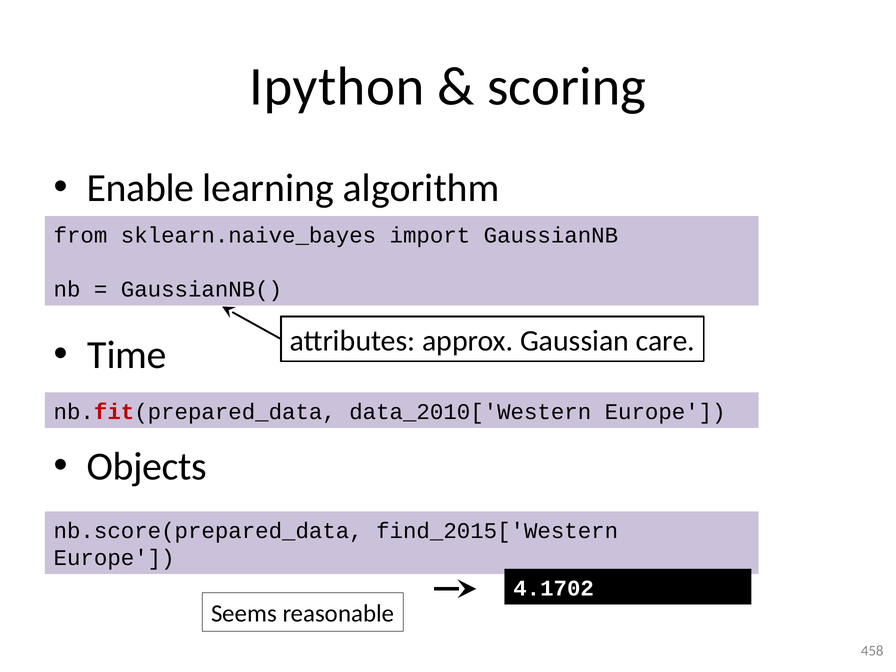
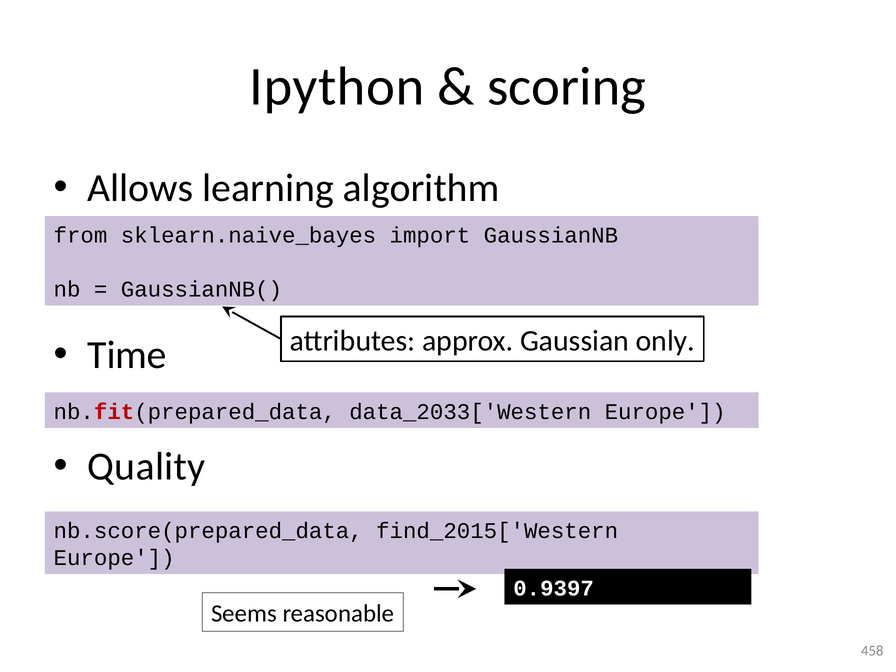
Enable: Enable -> Allows (140, 188)
care: care -> only (665, 341)
data_2010['Western: data_2010['Western -> data_2033['Western (470, 412)
Objects: Objects -> Quality (146, 467)
4.1702: 4.1702 -> 0.9397 (554, 588)
